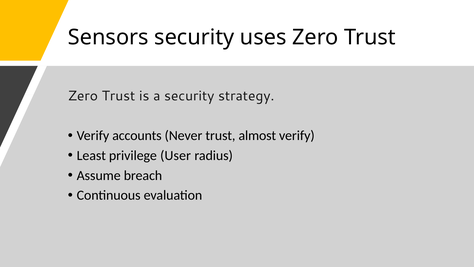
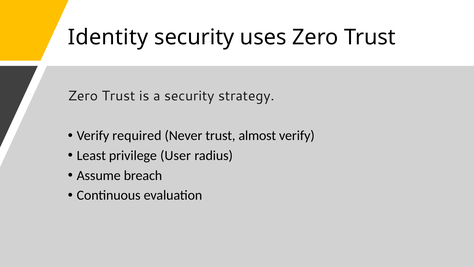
Sensors: Sensors -> Identity (108, 37)
accounts: accounts -> required (137, 135)
